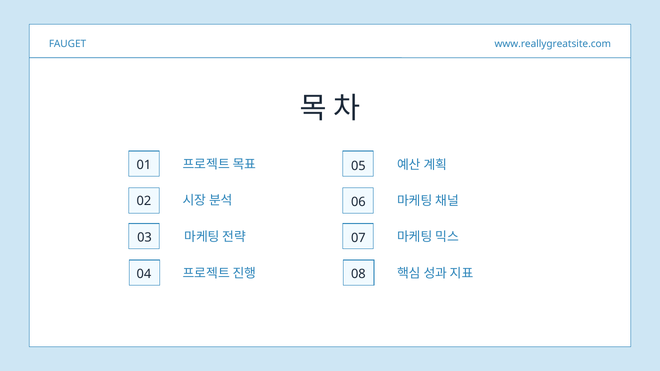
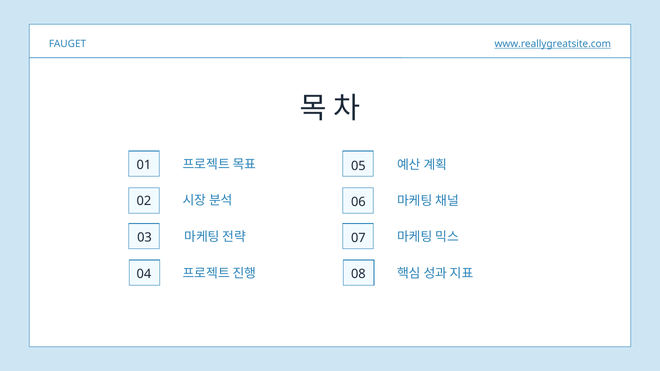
www.reallygreatsite.com underline: none -> present (553, 44)
